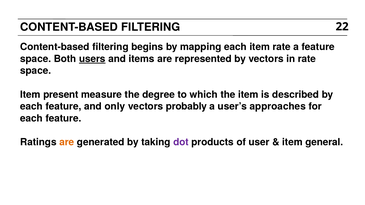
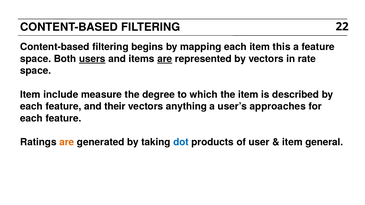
item rate: rate -> this (282, 47)
are underline: none -> present (165, 59)
present: present -> include (61, 94)
only: only -> their (115, 106)
probably: probably -> anything (186, 106)
dot colour: purple -> blue (181, 142)
